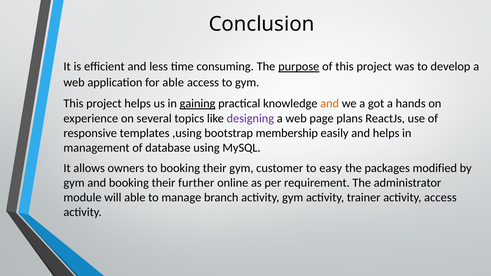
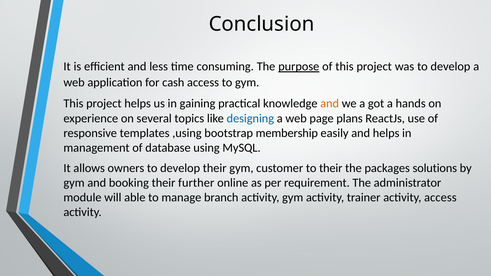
for able: able -> cash (173, 82)
gaining underline: present -> none (198, 104)
designing colour: purple -> blue (250, 118)
owners to booking: booking -> develop (180, 168)
to easy: easy -> their (331, 168)
modified: modified -> solutions (435, 168)
